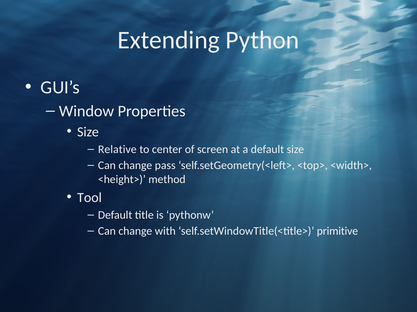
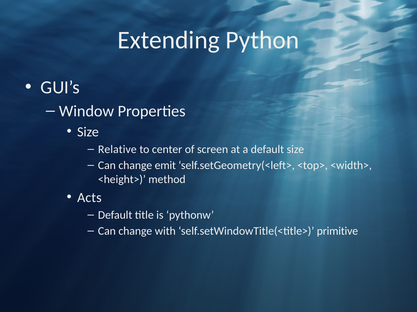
pass: pass -> emit (165, 166)
Tool: Tool -> Acts (89, 198)
